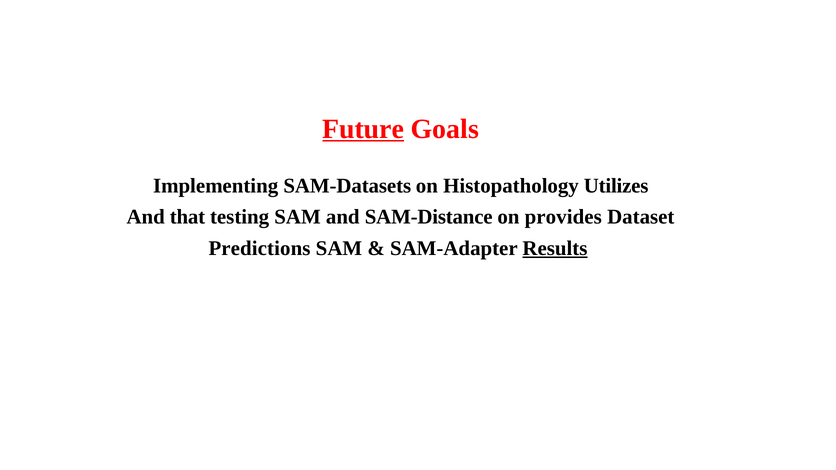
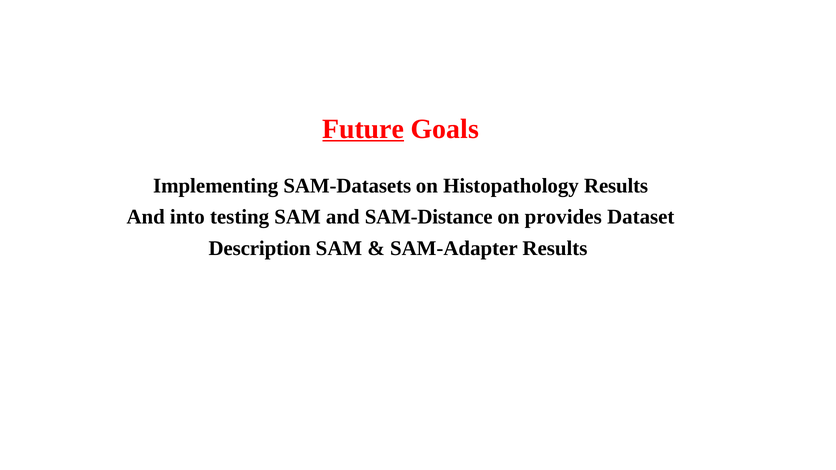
Histopathology Utilizes: Utilizes -> Results (616, 186)
that: that -> into (187, 217)
Predictions: Predictions -> Description (260, 248)
Results underline: present -> none (555, 248)
